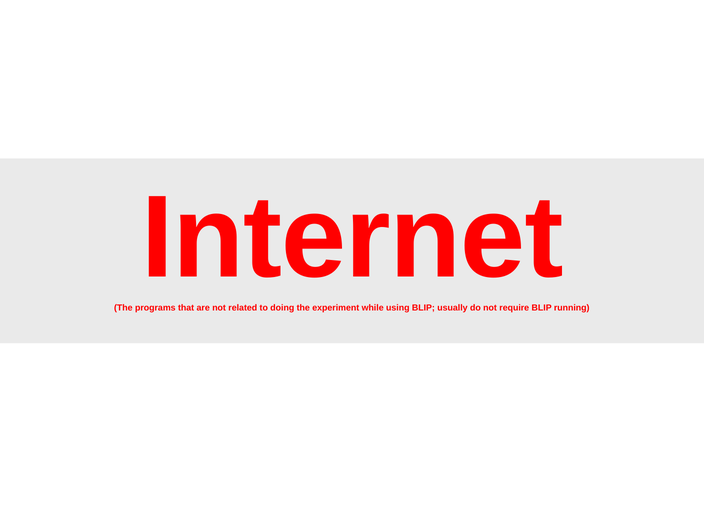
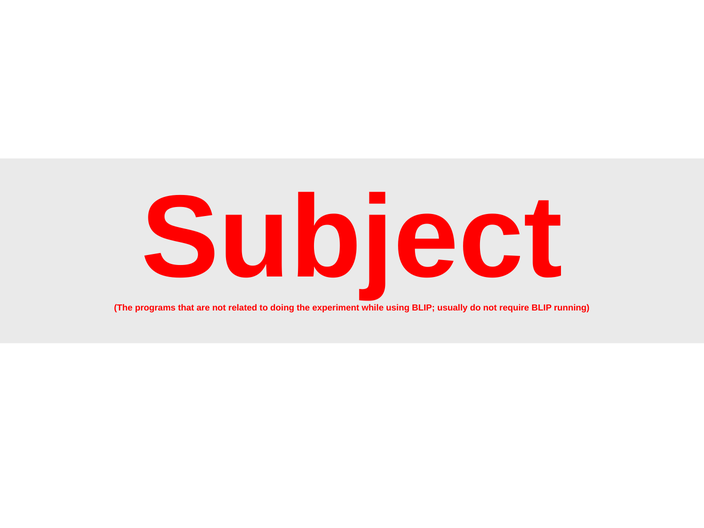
Internet: Internet -> Subject (352, 238)
